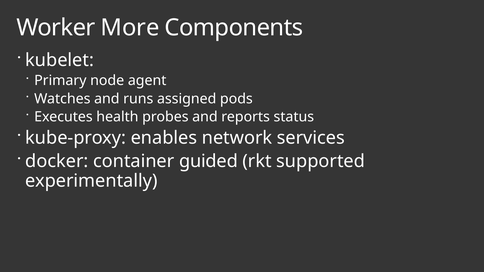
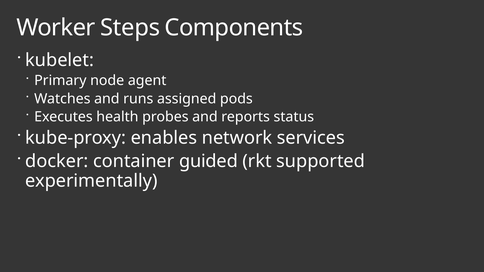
More: More -> Steps (130, 28)
